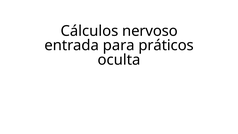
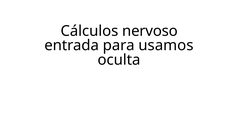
práticos: práticos -> usamos (166, 45)
